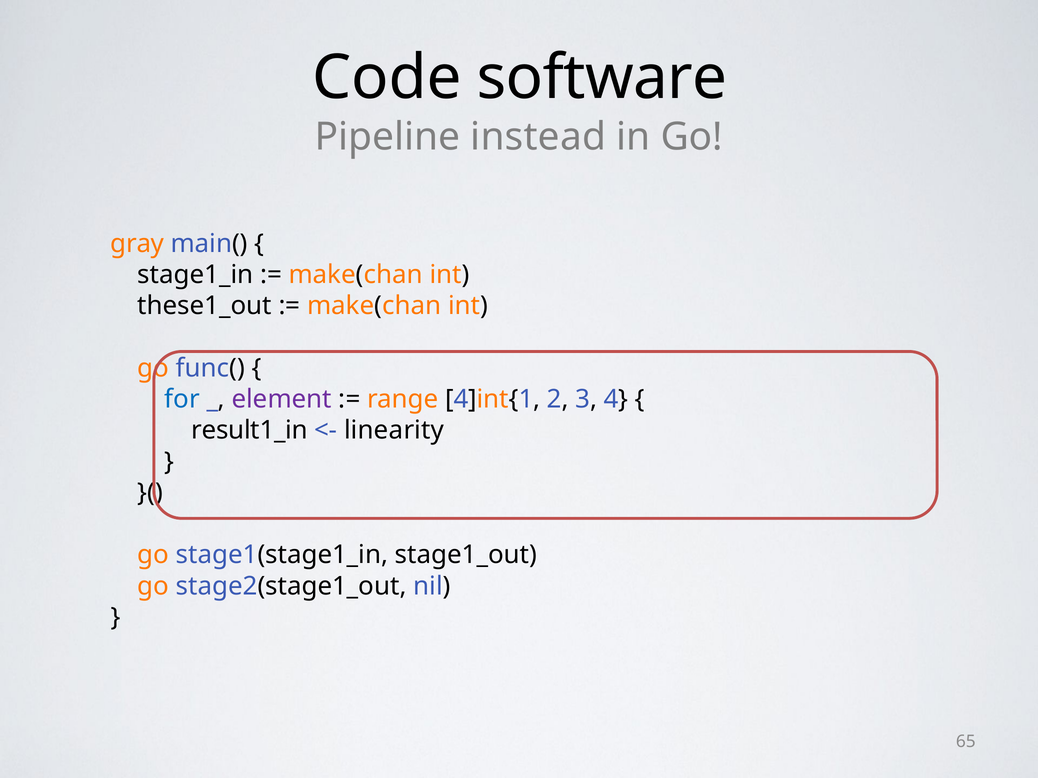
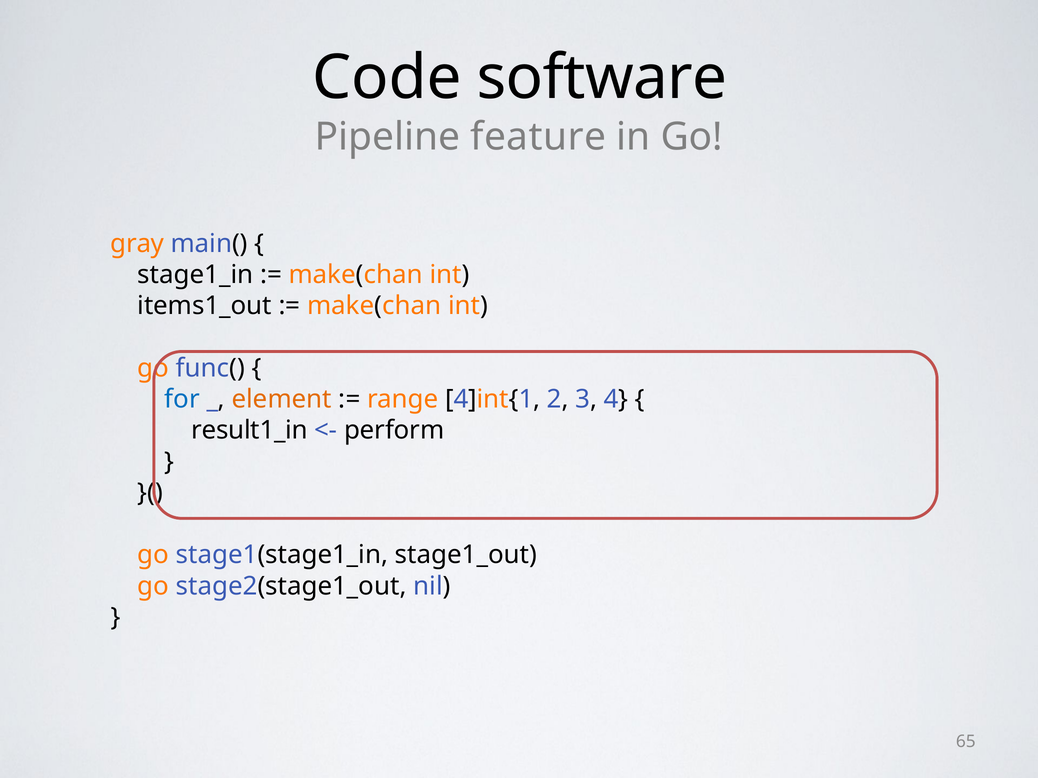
instead: instead -> feature (538, 137)
these1_out: these1_out -> items1_out (205, 306)
element colour: purple -> orange (282, 399)
linearity: linearity -> perform (394, 431)
